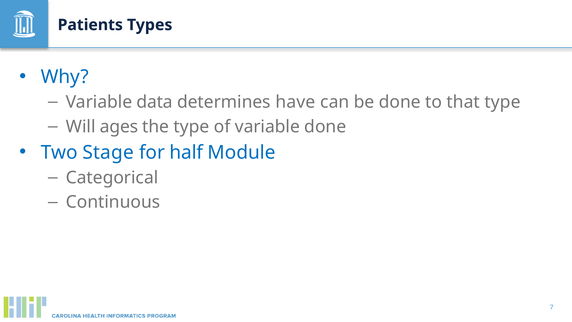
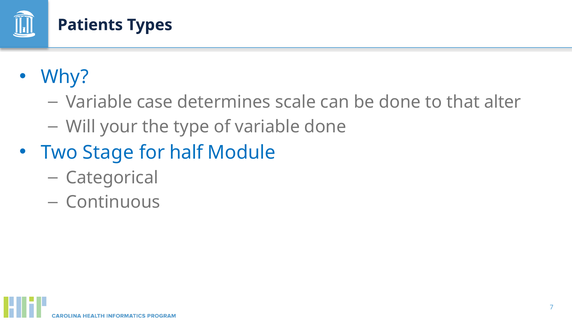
data: data -> case (155, 102)
have: have -> scale (296, 102)
that type: type -> alter (503, 102)
ages: ages -> your (119, 126)
